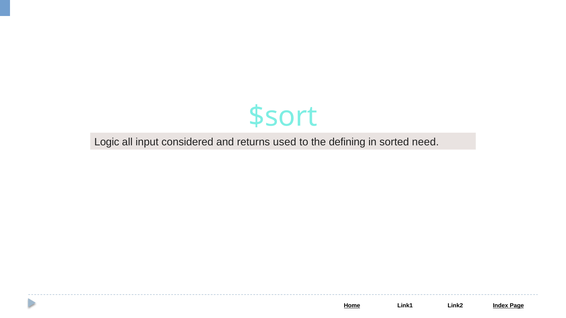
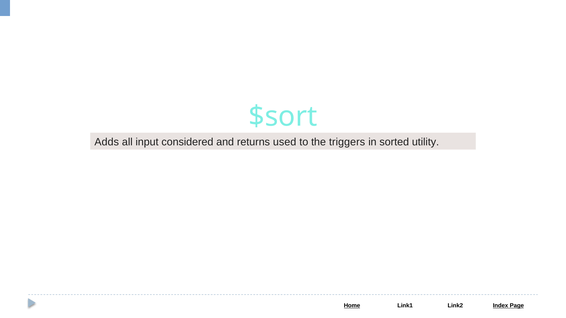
Logic: Logic -> Adds (107, 142)
defining: defining -> triggers (347, 142)
need: need -> utility (425, 142)
